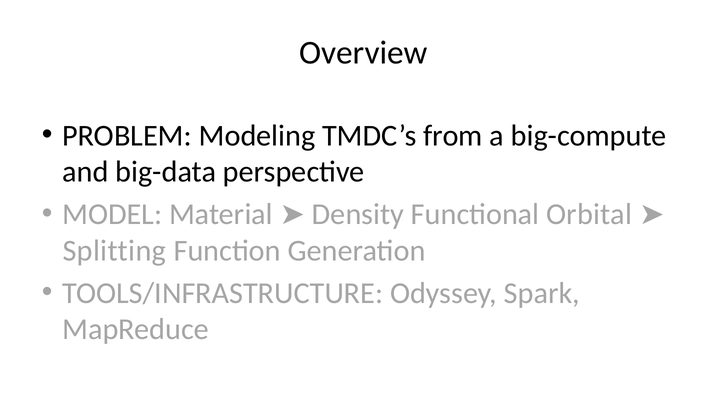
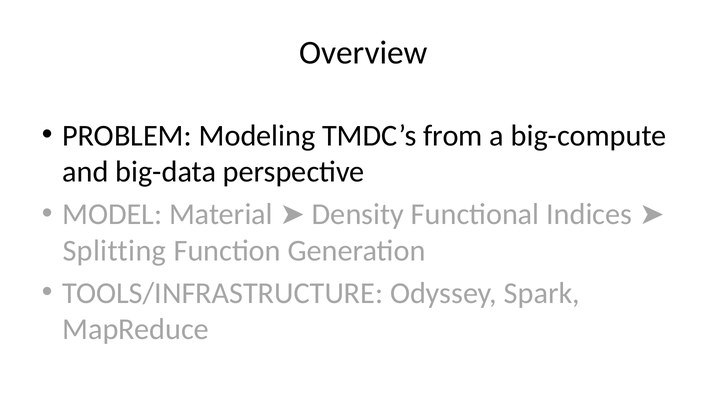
Orbital: Orbital -> Indices (589, 214)
